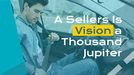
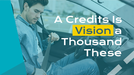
Sellers: Sellers -> Credits (87, 20)
Jupiter: Jupiter -> These (103, 53)
